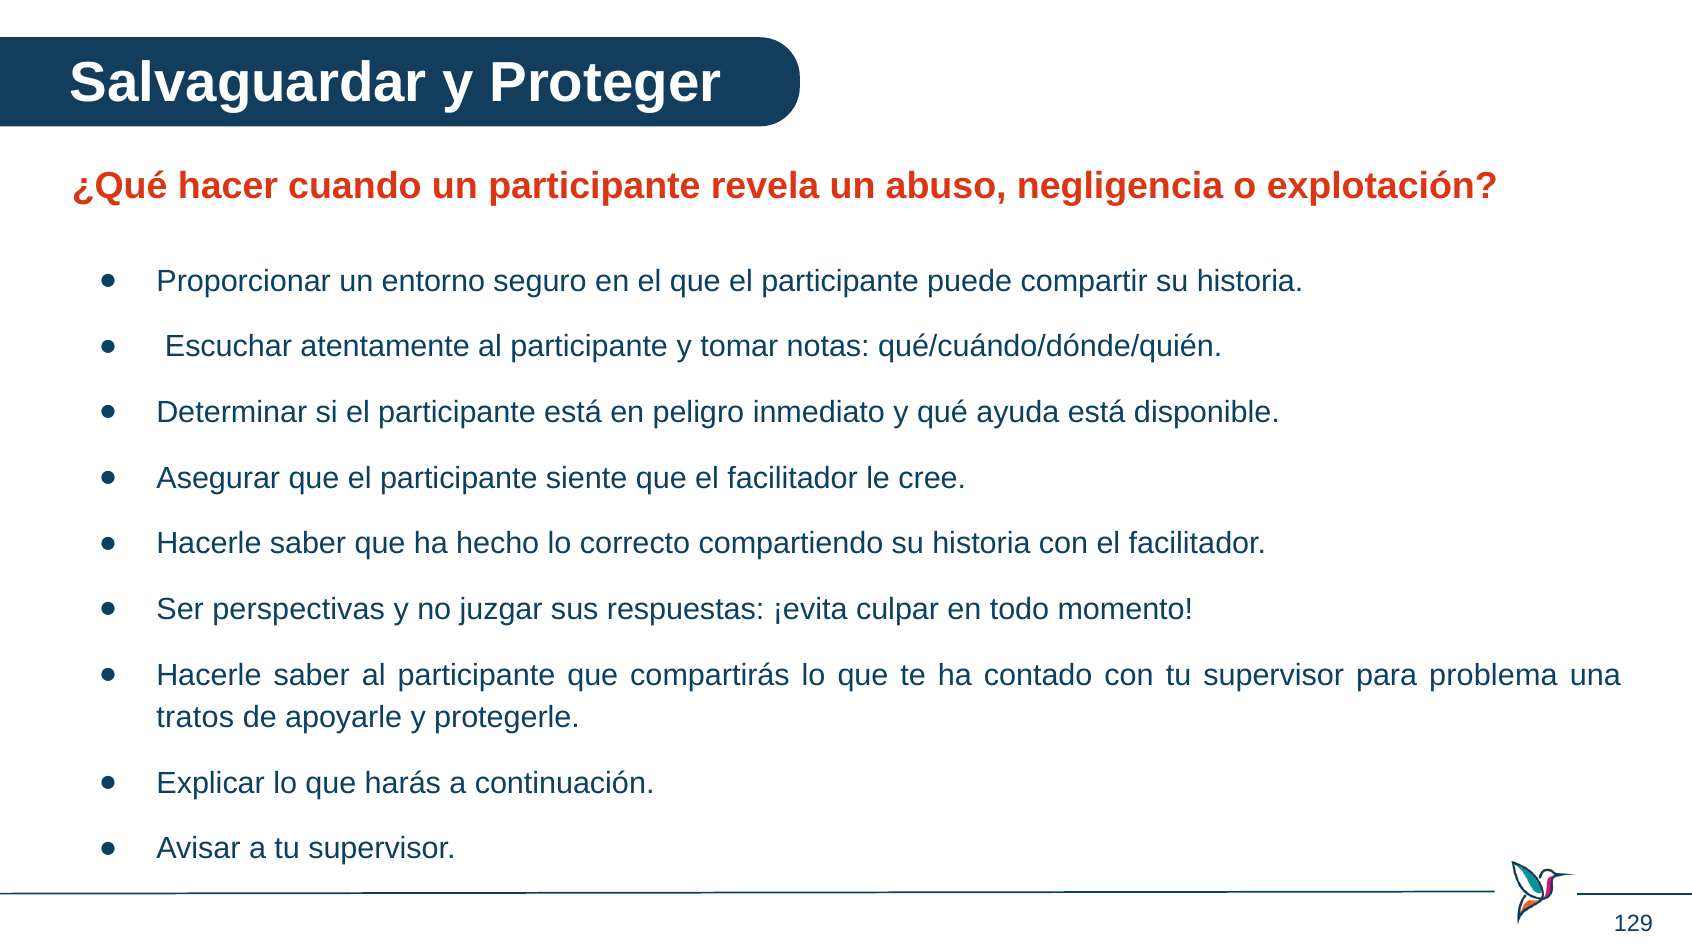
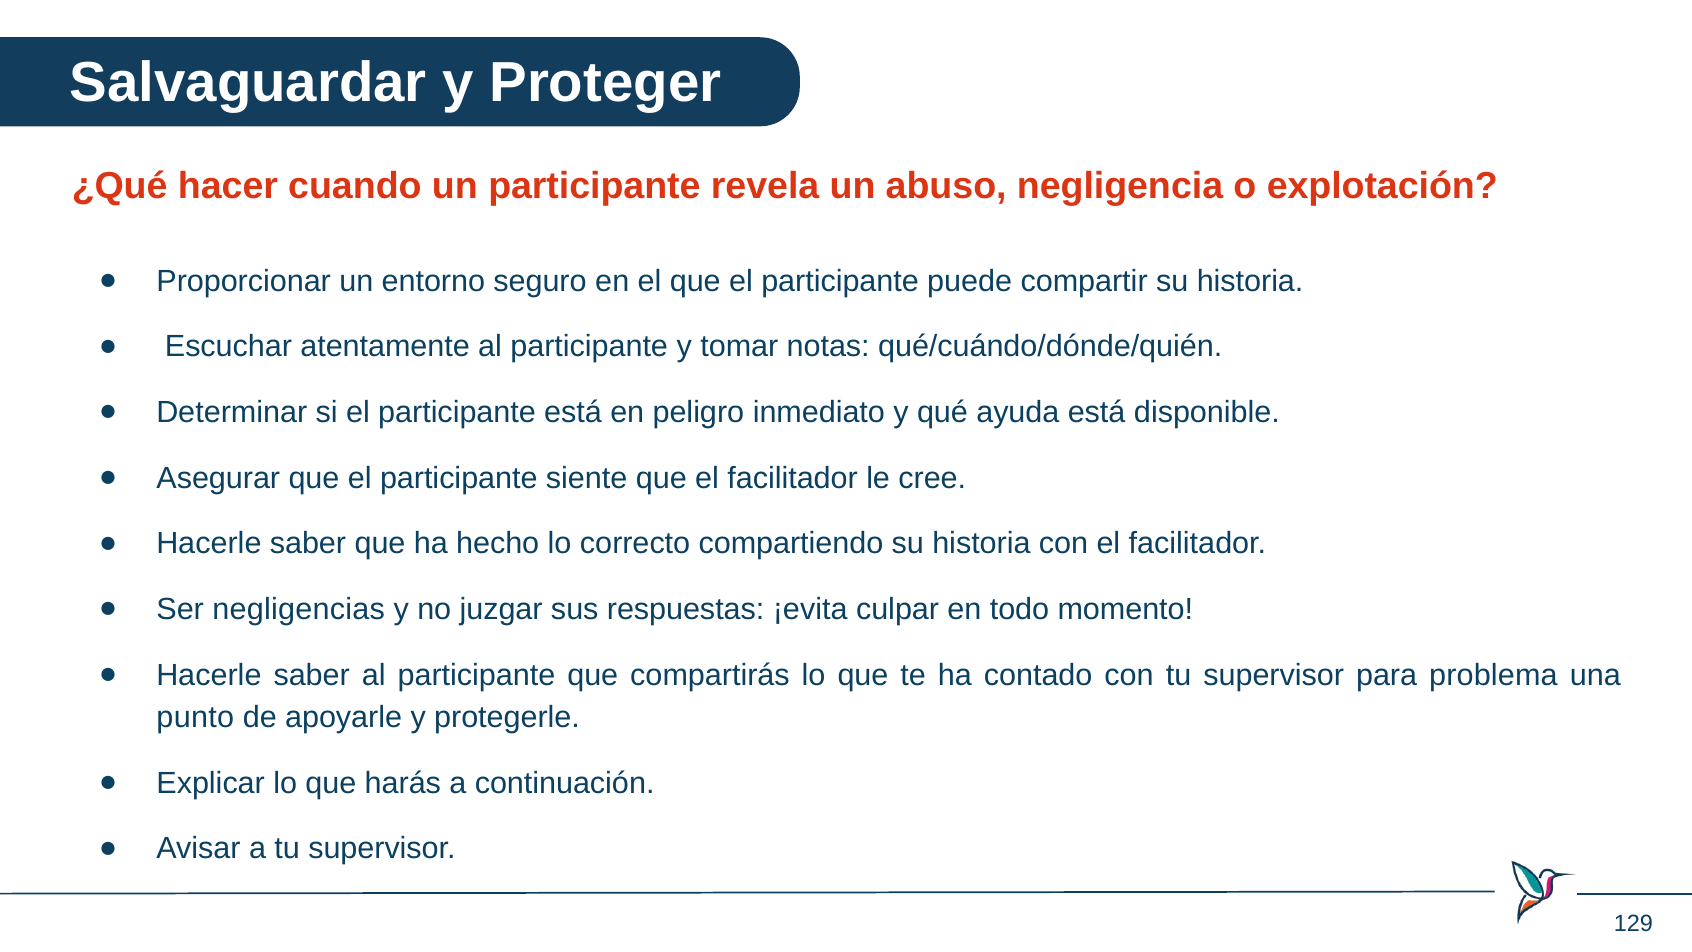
perspectivas: perspectivas -> negligencias (299, 609)
tratos: tratos -> punto (195, 717)
